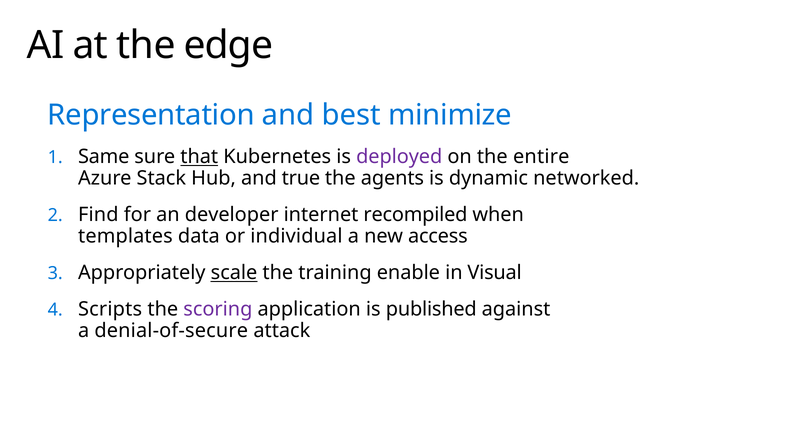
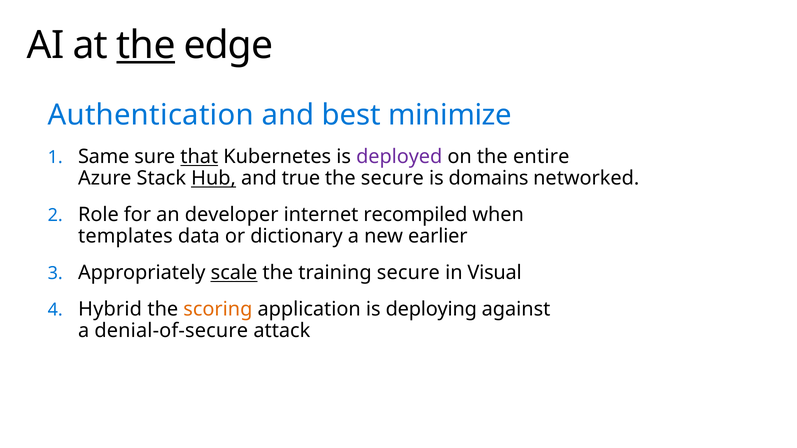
the underline: none -> present (146, 46)
Representation: Representation -> Authentication (151, 115)
Hub underline: none -> present (214, 178)
the agents: agents -> secure (392, 178)
dynamic: dynamic -> domains (489, 178)
Find: Find -> Role (98, 215)
individual: individual -> dictionary (297, 236)
access: access -> earlier (438, 236)
training enable: enable -> secure (408, 273)
Scripts: Scripts -> Hybrid (110, 309)
scoring colour: purple -> orange (218, 309)
published: published -> deploying (431, 309)
